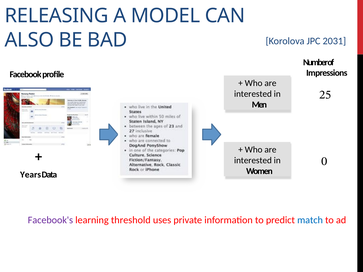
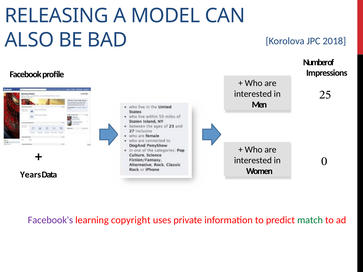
2031: 2031 -> 2018 (334, 41)
threshold: threshold -> copyright (131, 220)
match colour: blue -> green (310, 220)
